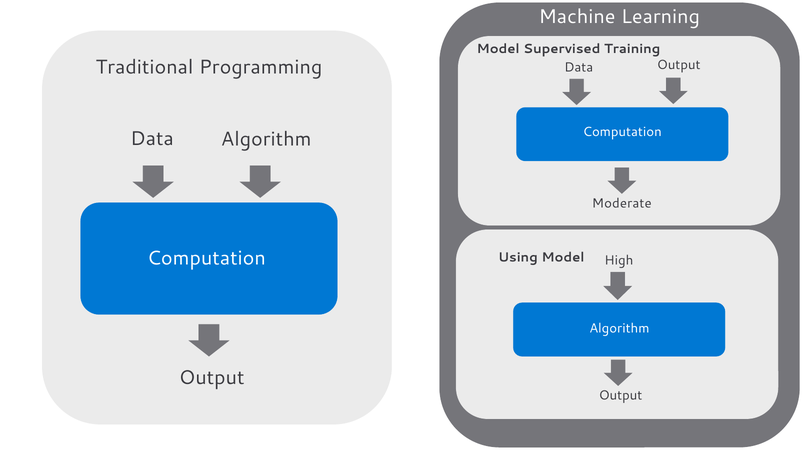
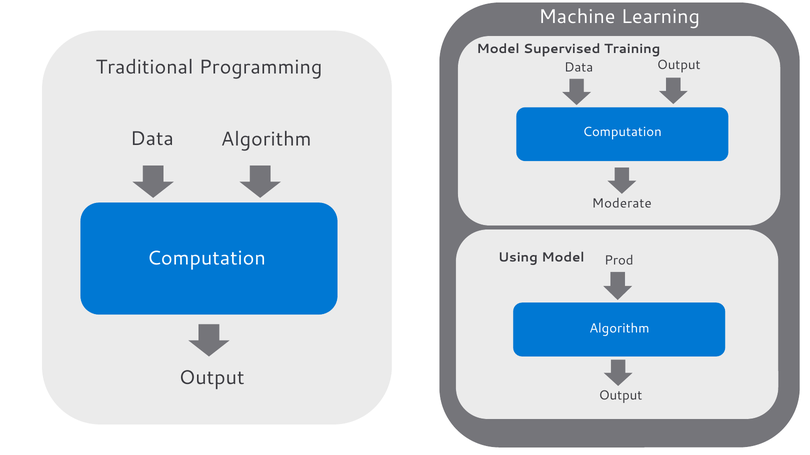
High: High -> Prod (619, 261)
